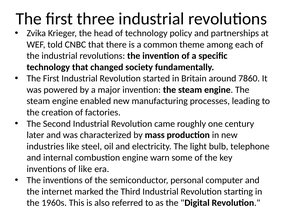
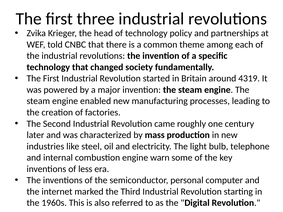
7860: 7860 -> 4319 (249, 79)
of like: like -> less (85, 169)
